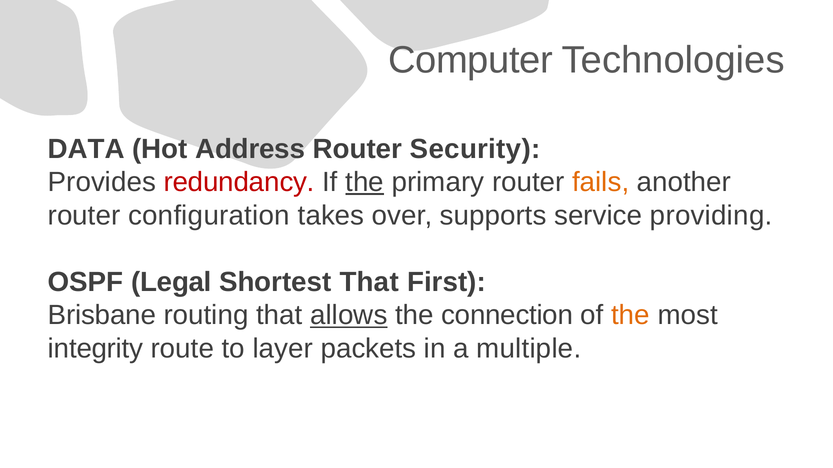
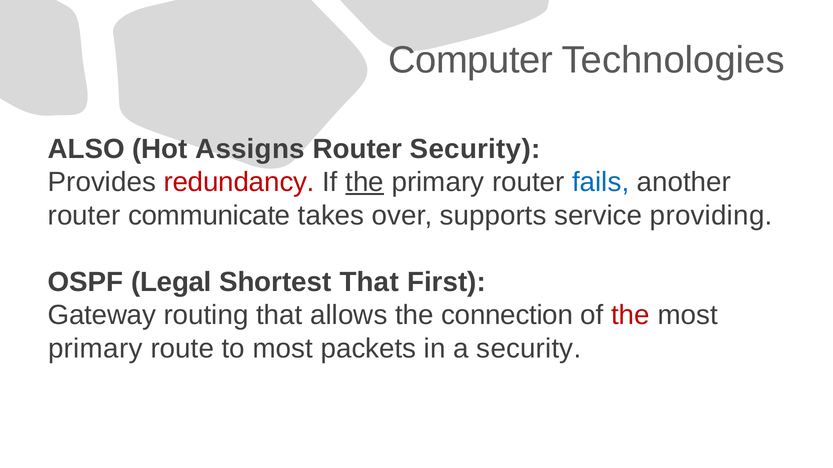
DATA: DATA -> ALSO (86, 149)
Address: Address -> Assigns (250, 149)
fails colour: orange -> blue (601, 182)
configuration: configuration -> communicate (209, 216)
Brisbane: Brisbane -> Gateway (102, 316)
allows underline: present -> none (349, 316)
the colour: orange -> red (631, 316)
integrity: integrity -> primary (95, 349)
to layer: layer -> most (283, 349)
a multiple: multiple -> security (529, 349)
